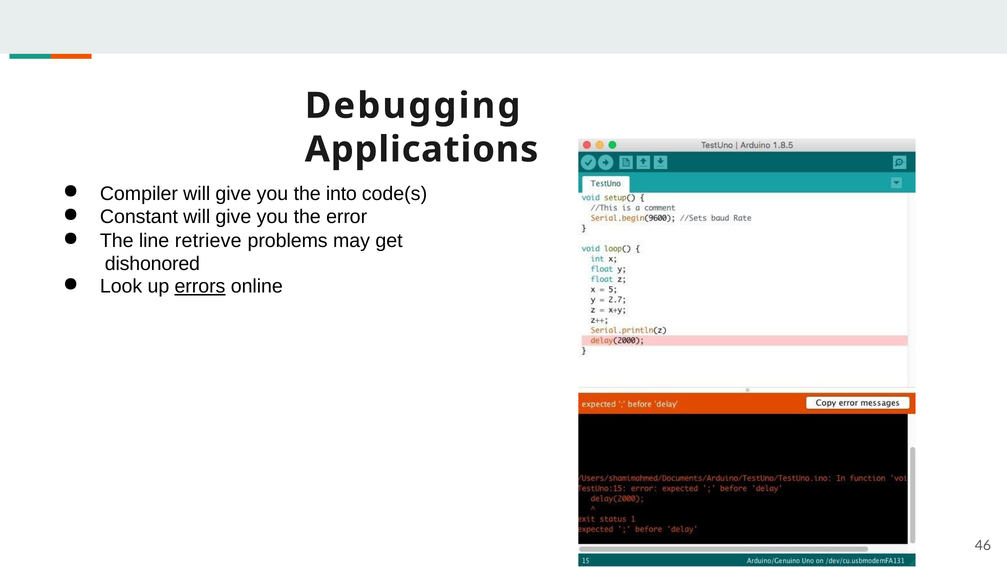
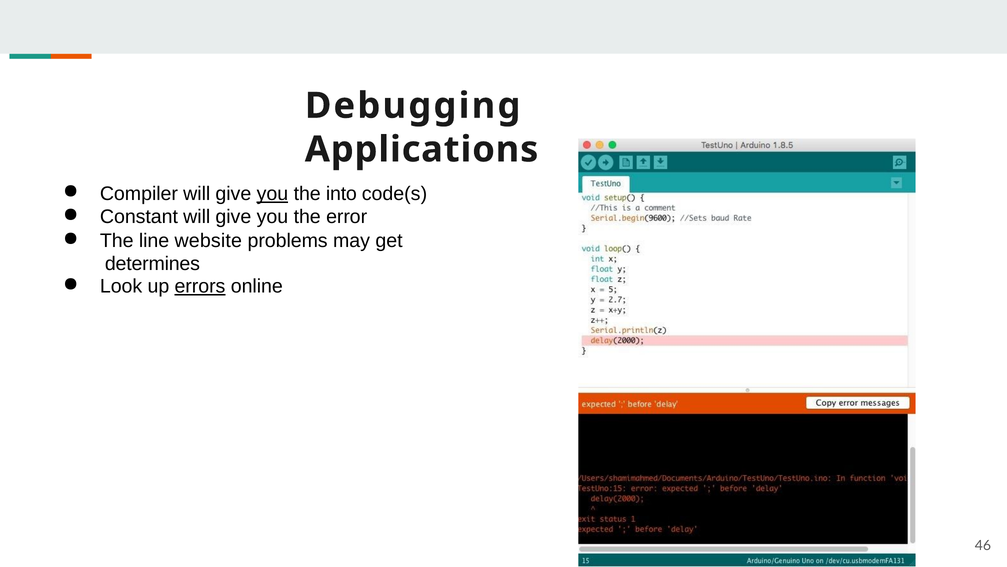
you underline: none -> present (272, 194)
retrieve: retrieve -> website (208, 241)
dishonored: dishonored -> determines (152, 264)
